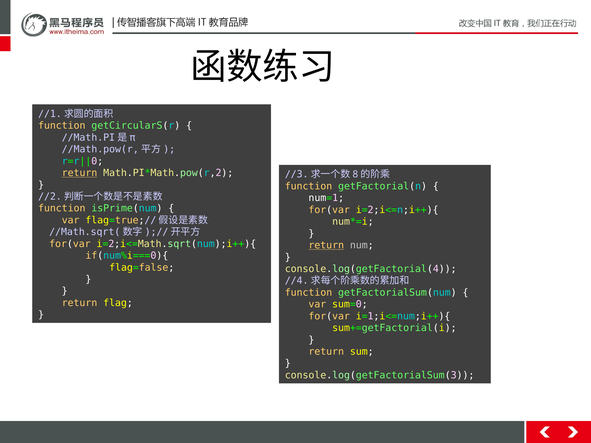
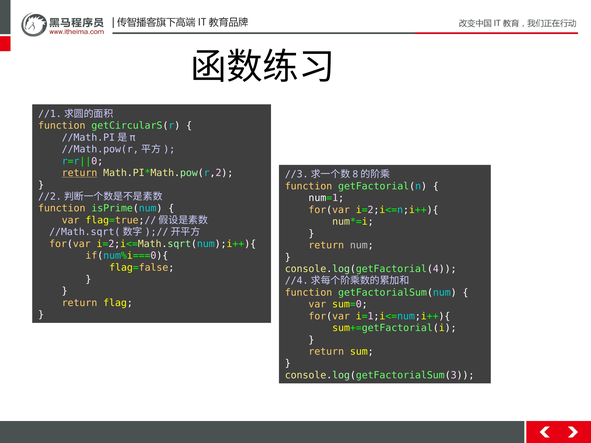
return underline: present -> none (326, 245)
